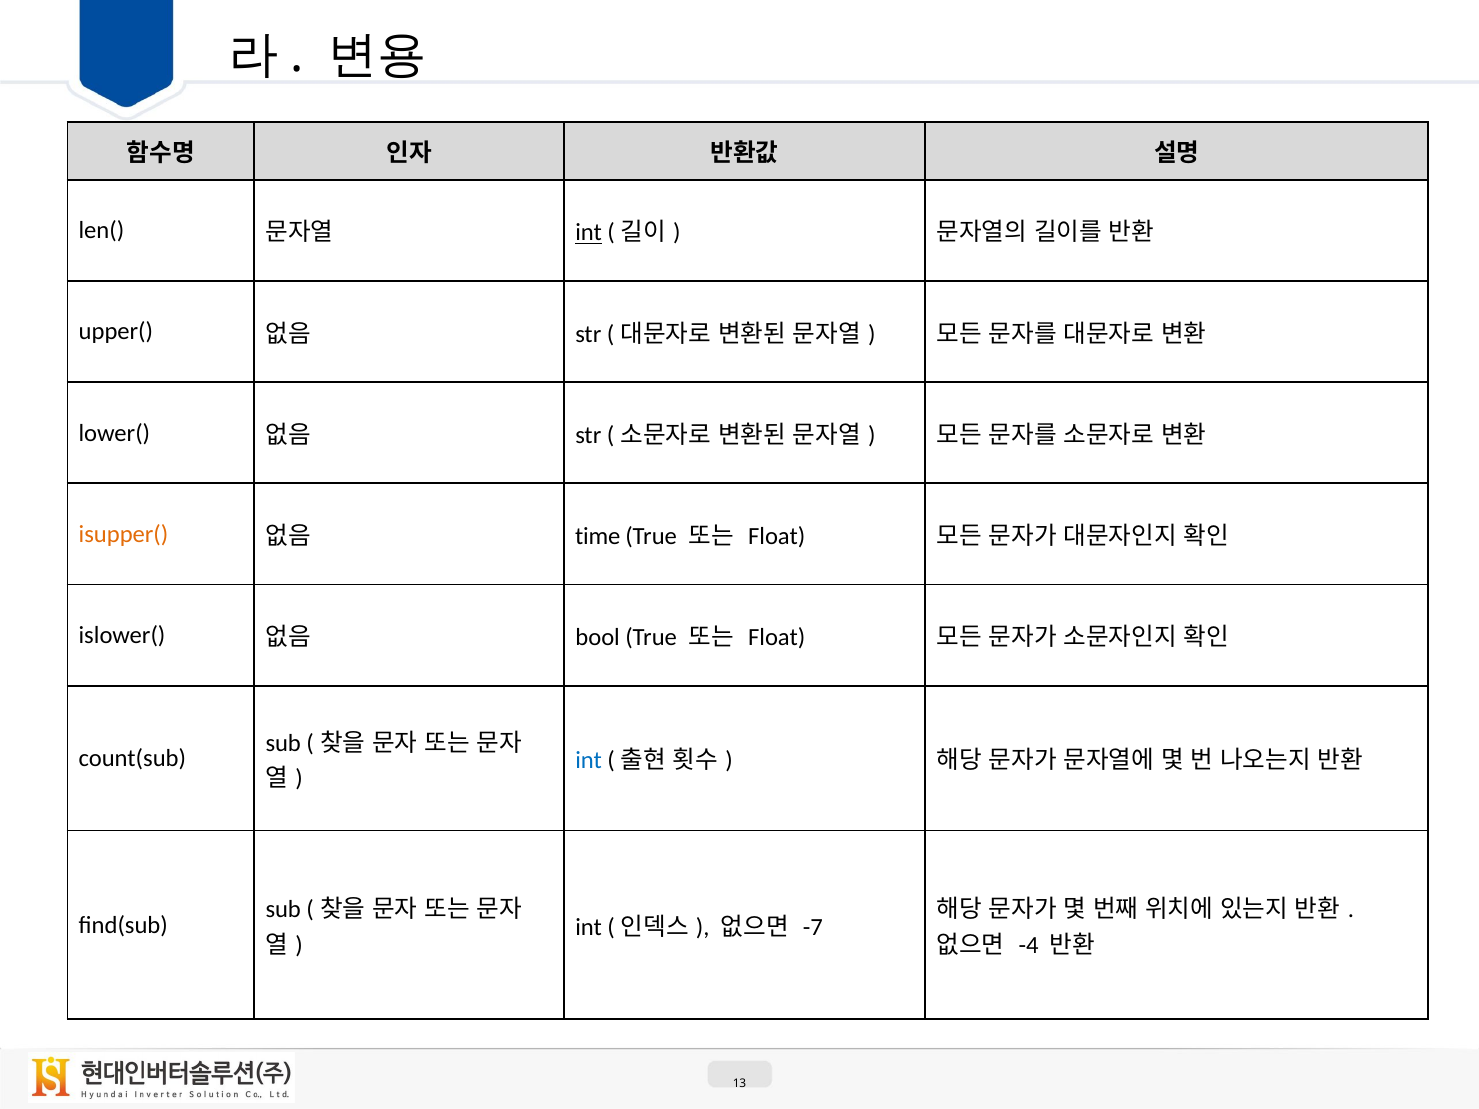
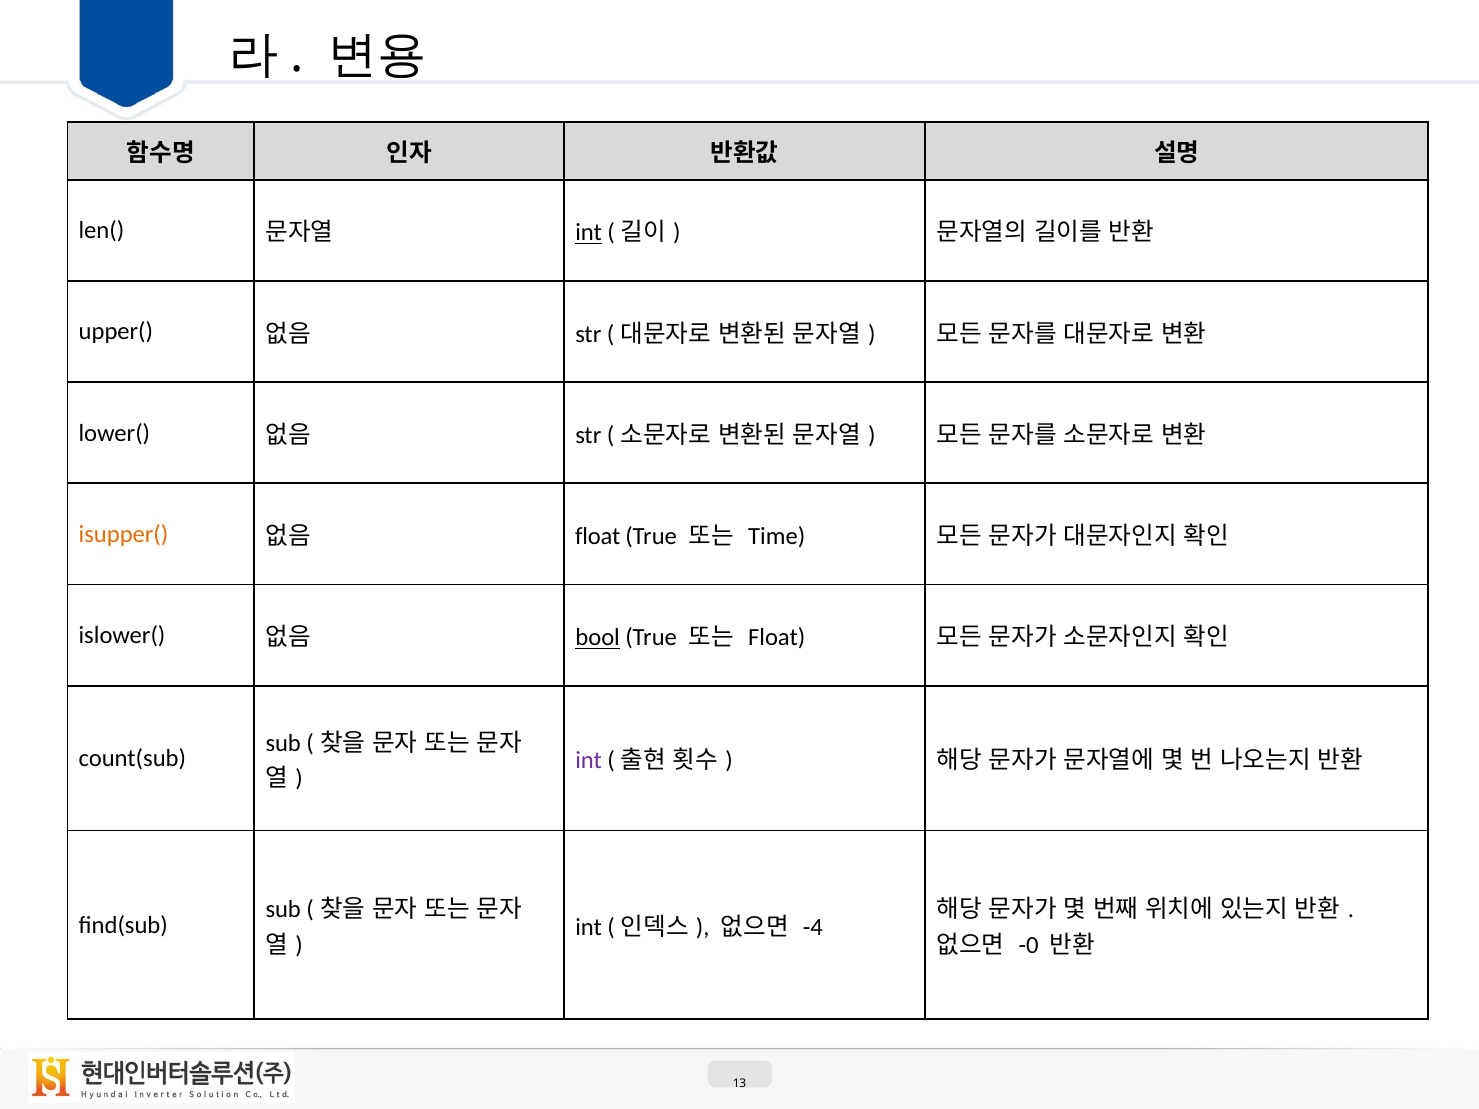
time: time -> float (598, 537)
Float: Float -> Time (777, 537)
bool underline: none -> present (598, 638)
int colour: blue -> purple (589, 761)
-7: -7 -> -4 (813, 927)
-4: -4 -> -0 (1029, 945)
